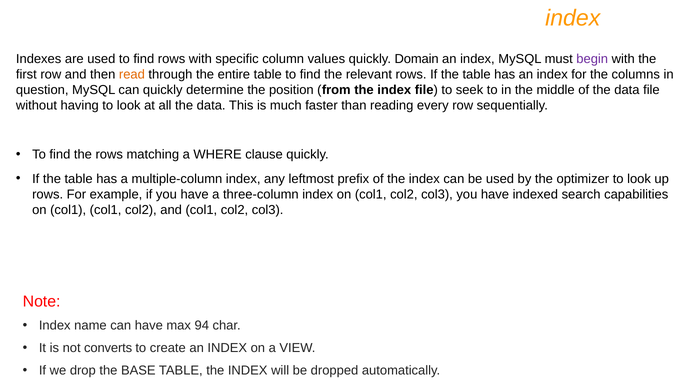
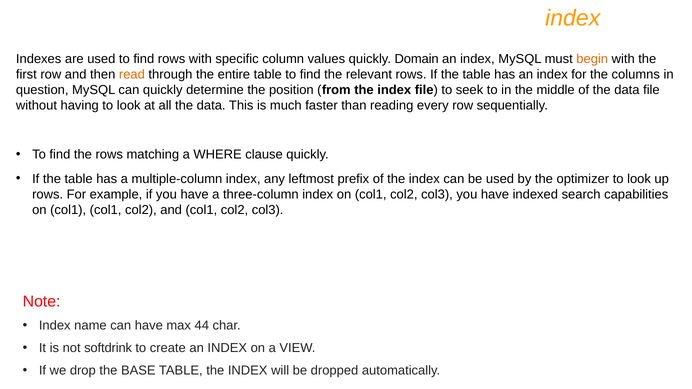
begin colour: purple -> orange (592, 59)
94: 94 -> 44 (202, 326)
converts: converts -> softdrink (108, 348)
